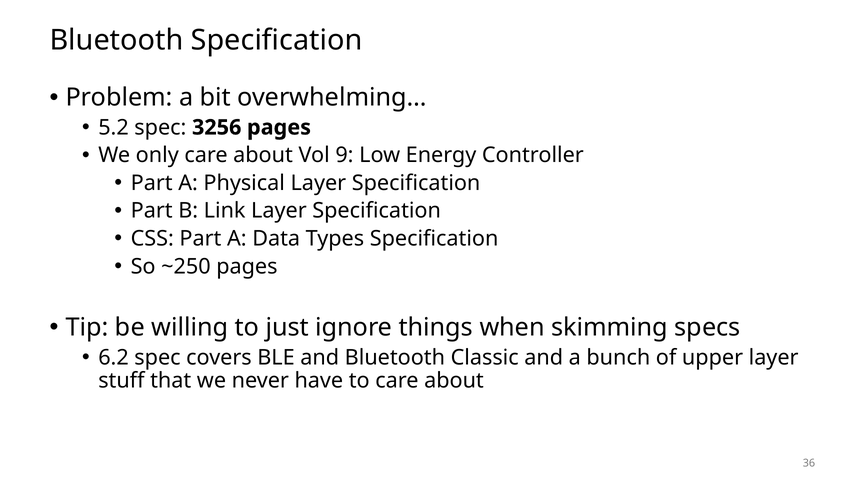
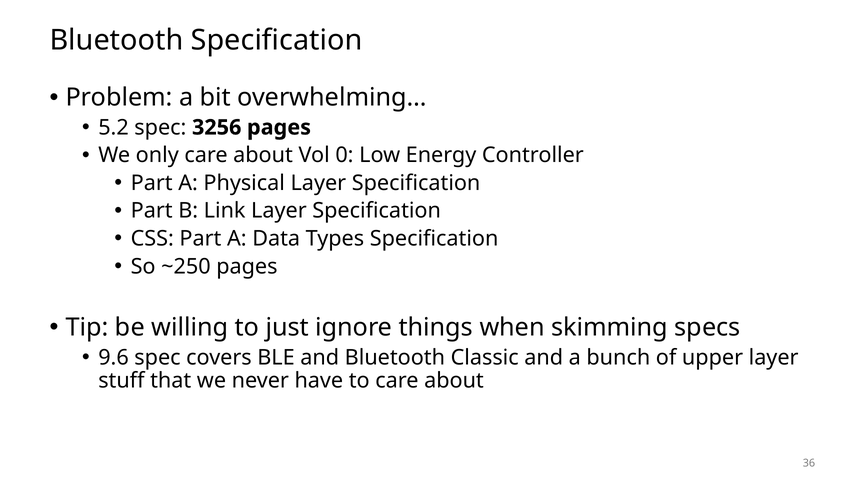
9: 9 -> 0 (344, 155)
6.2: 6.2 -> 9.6 (114, 358)
